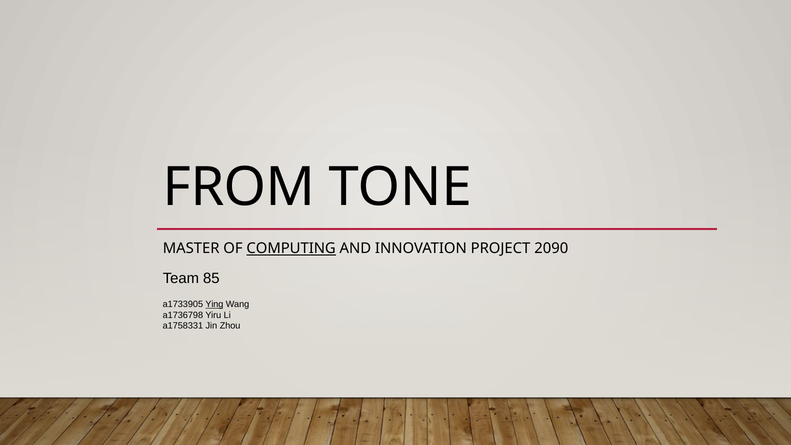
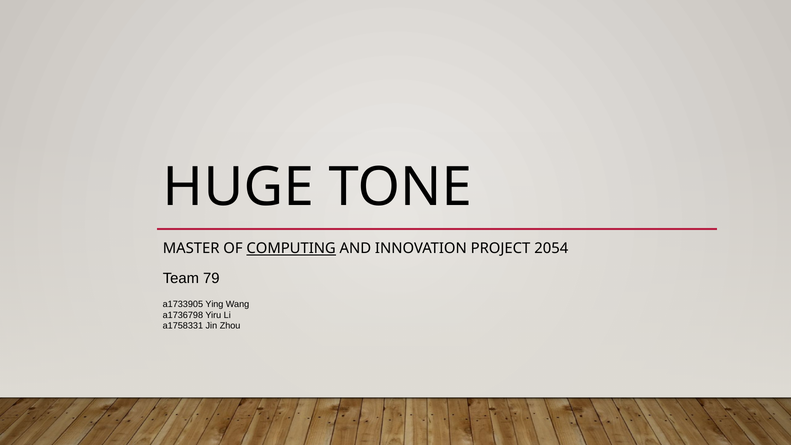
FROM: FROM -> HUGE (238, 187)
2090: 2090 -> 2054 (551, 249)
85: 85 -> 79 (211, 278)
Ying underline: present -> none (214, 304)
